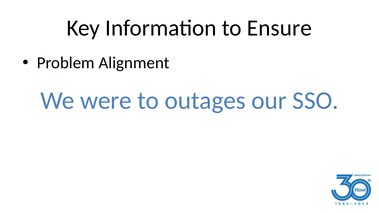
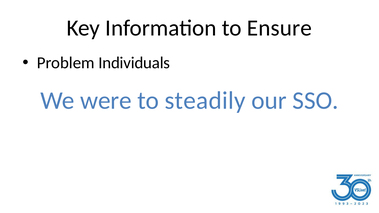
Alignment: Alignment -> Individuals (134, 63)
outages: outages -> steadily (205, 101)
